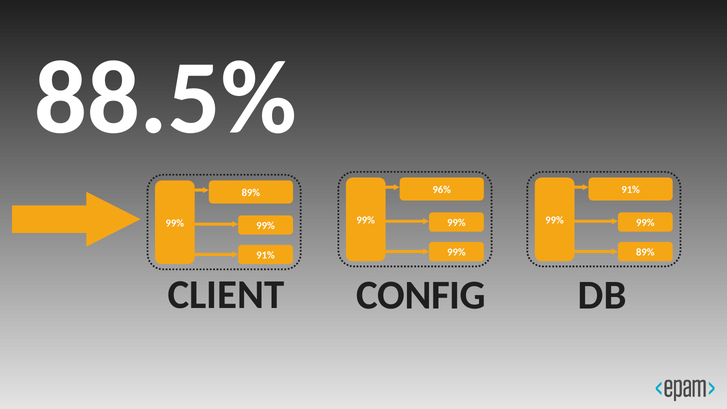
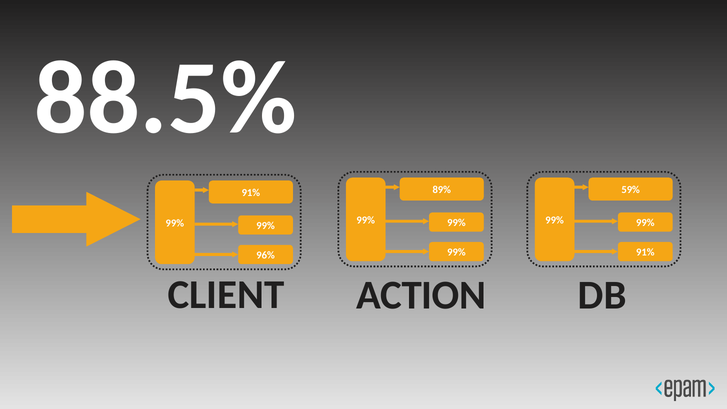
96%: 96% -> 89% (442, 190)
91%: 91% -> 59% (631, 190)
89%: 89% -> 91% (251, 193)
89%: 89% -> 91% (645, 252)
91%: 91% -> 96% (266, 255)
CONFIG: CONFIG -> ACTION (421, 295)
